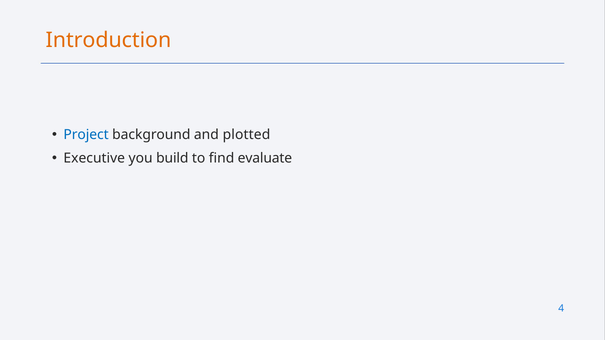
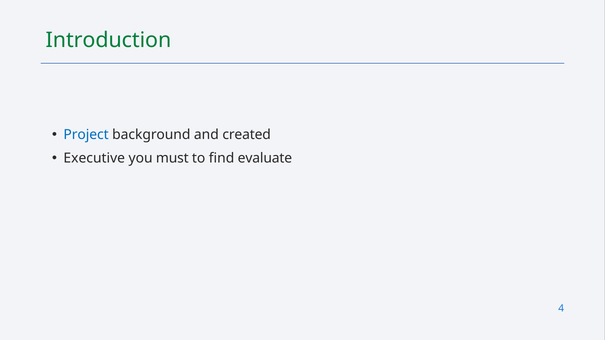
Introduction colour: orange -> green (108, 40)
plotted: plotted -> created (247, 135)
build: build -> must (172, 159)
